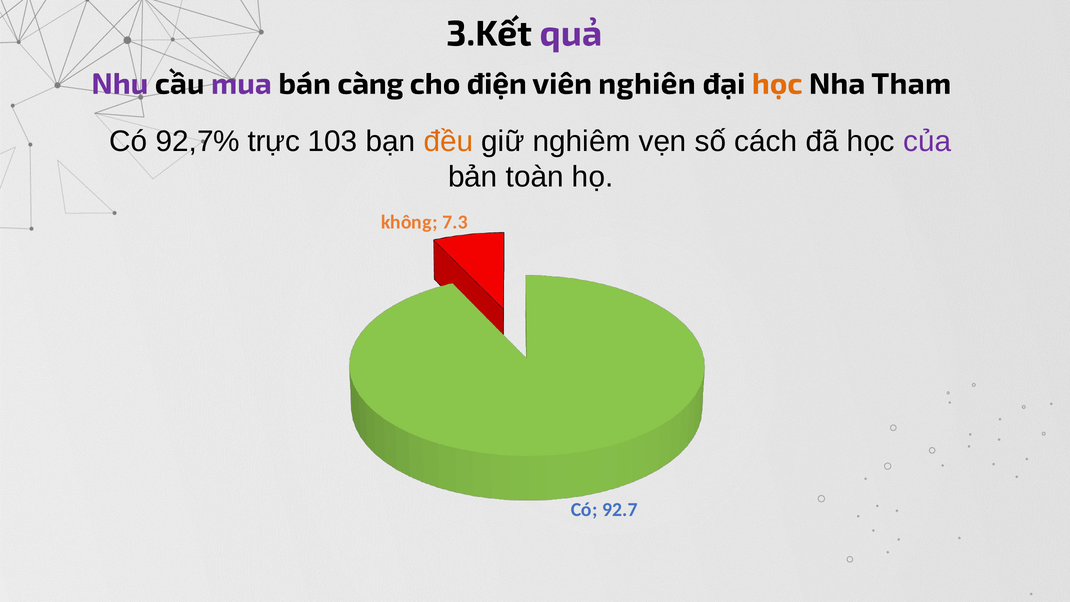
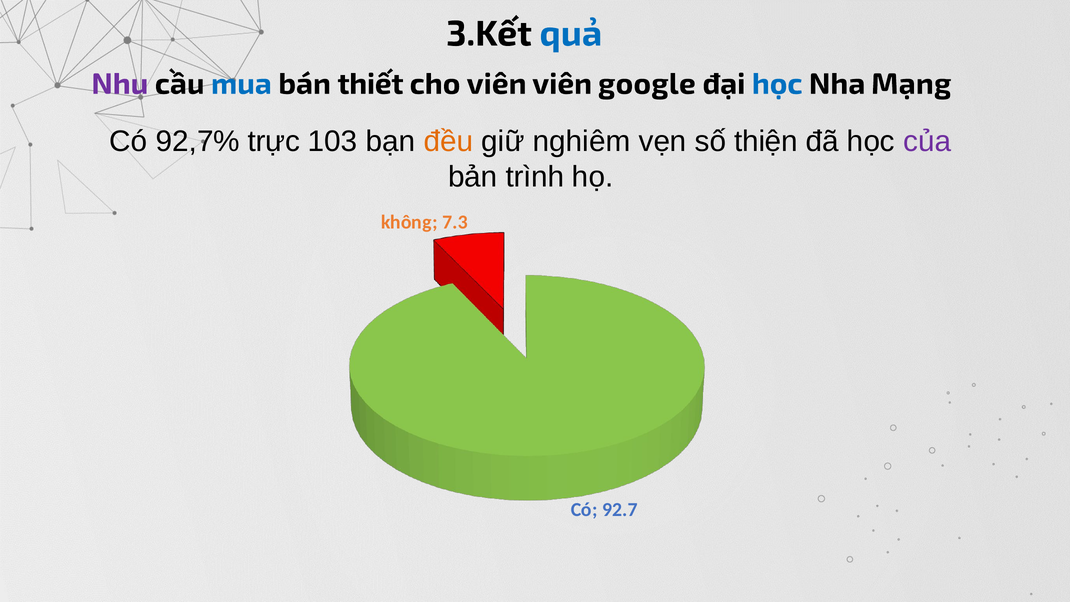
quả colour: purple -> blue (571, 34)
mua colour: purple -> blue (241, 84)
càng: càng -> thiết (370, 84)
cho điện: điện -> viên (497, 84)
nghiên: nghiên -> google (647, 84)
học colour: orange -> blue (777, 84)
Tham: Tham -> Mạng (911, 84)
cách: cách -> thiện (766, 141)
toàn: toàn -> trình (535, 177)
